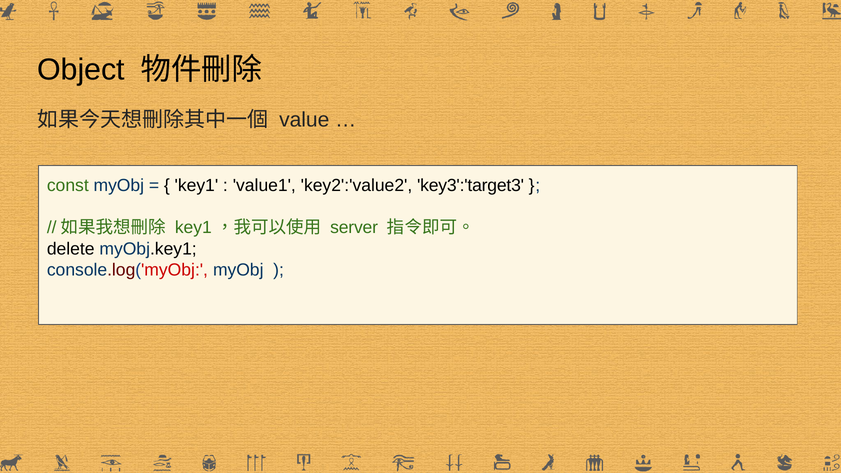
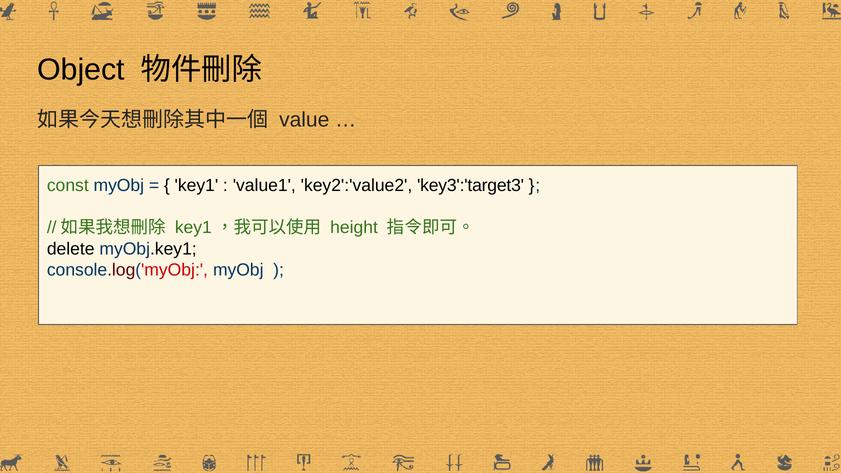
server: server -> height (354, 228)
